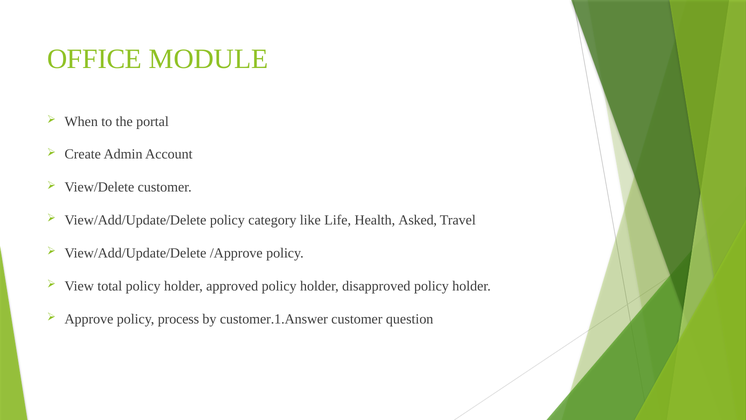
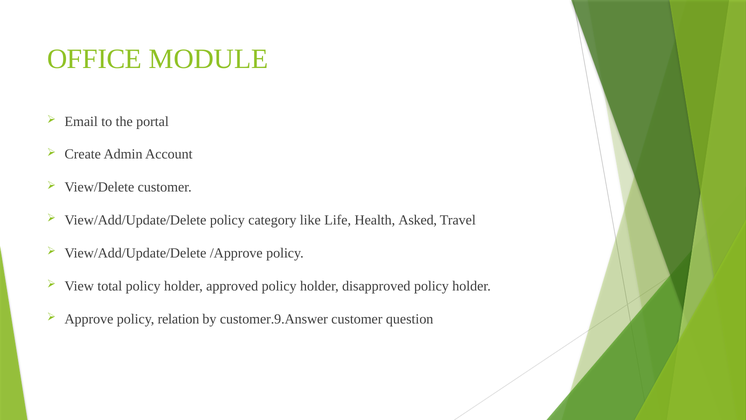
When: When -> Email (81, 121)
process: process -> relation (179, 319)
customer.1.Answer: customer.1.Answer -> customer.9.Answer (274, 319)
